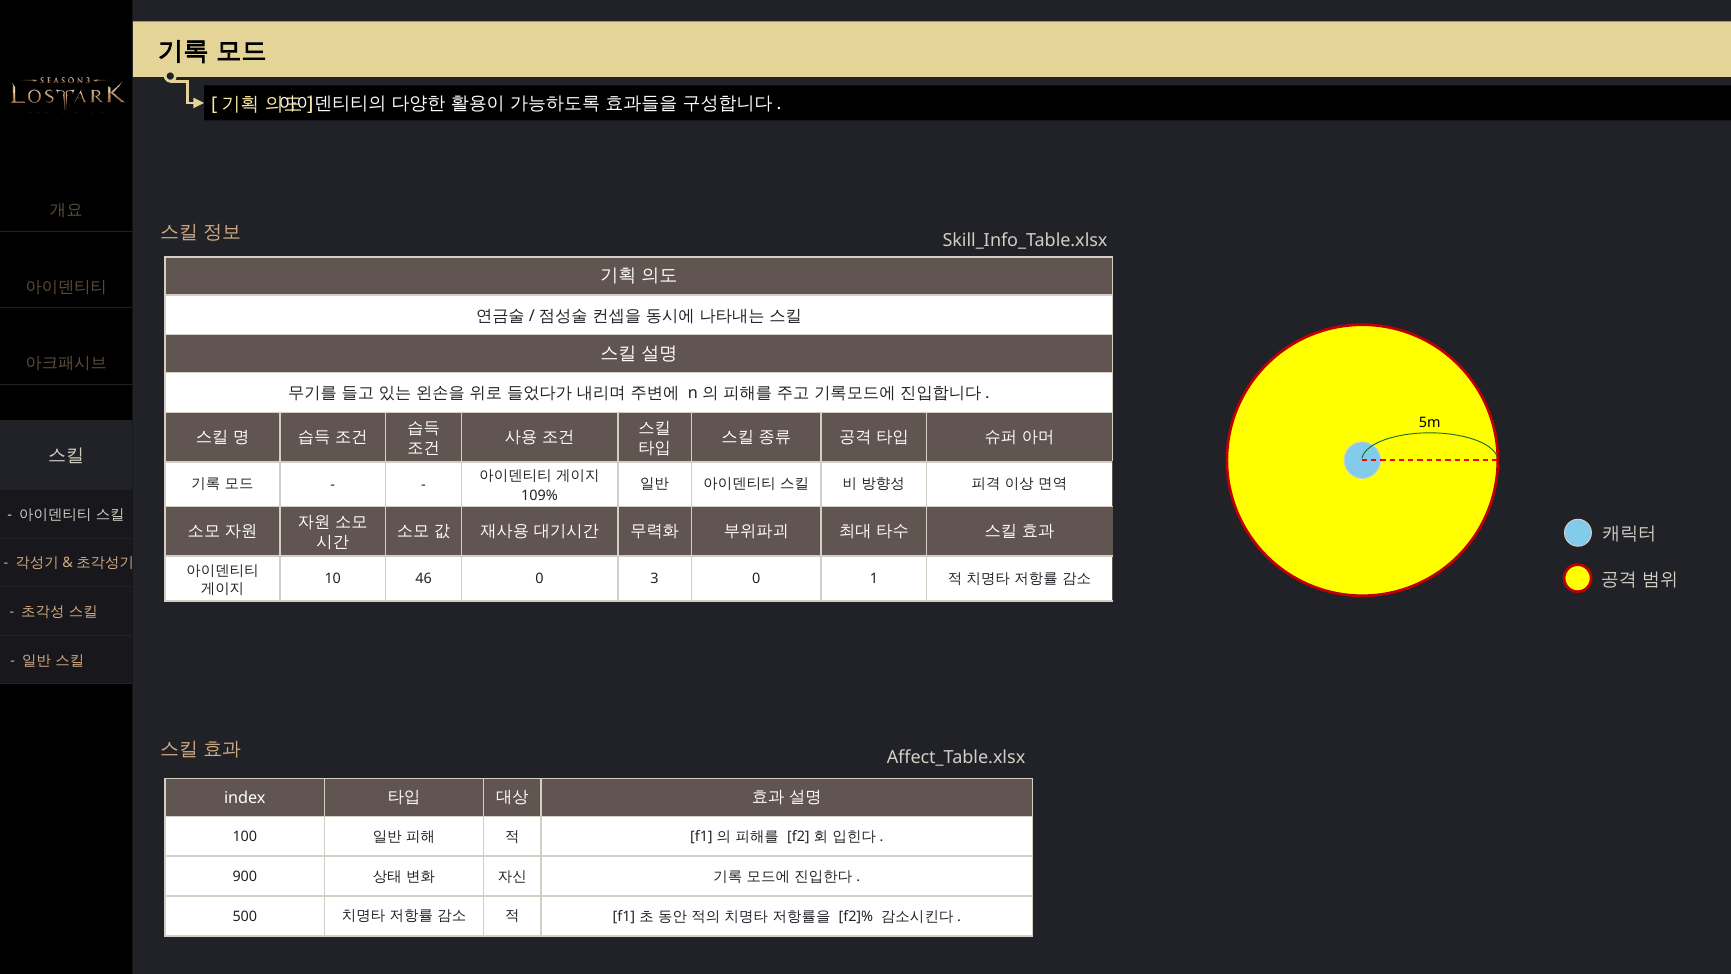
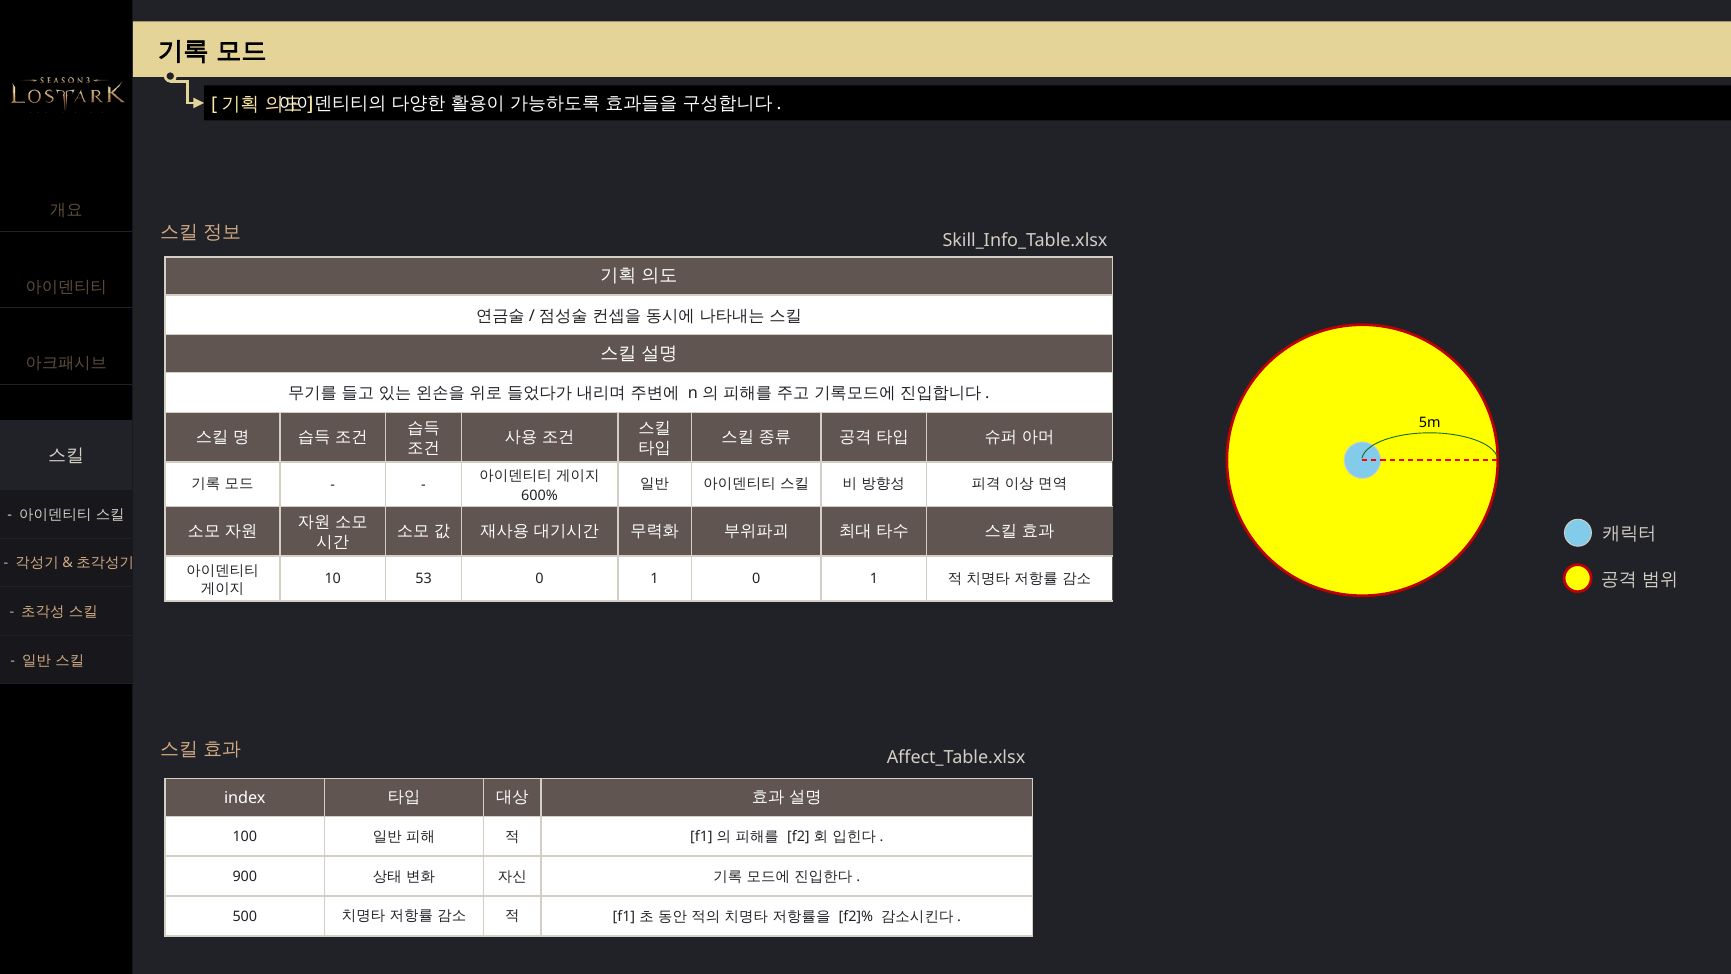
109%: 109% -> 600% (540, 496)
46: 46 -> 53 (424, 579)
3: 3 -> 1 (655, 579)
